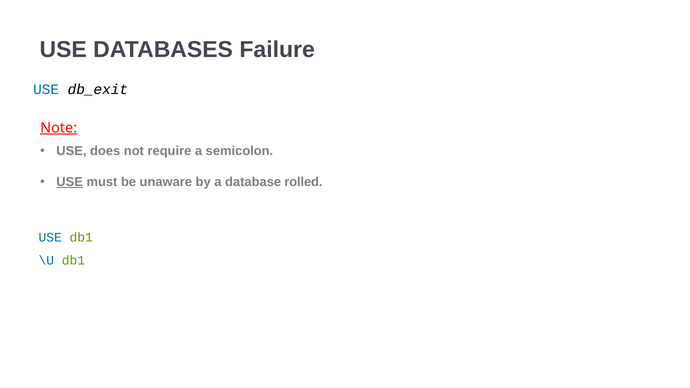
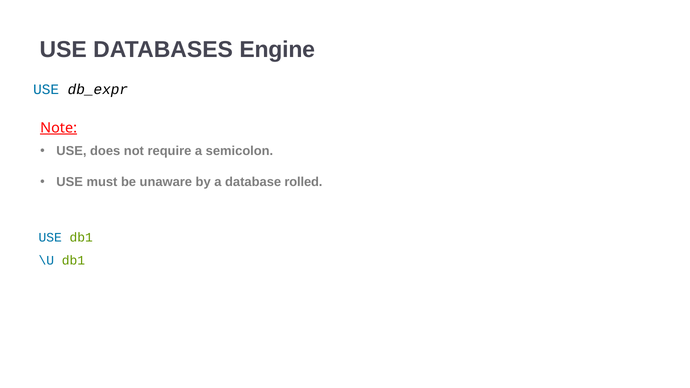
Failure: Failure -> Engine (277, 50)
db_exit: db_exit -> db_expr (98, 89)
USE underline: present -> none (70, 182)
